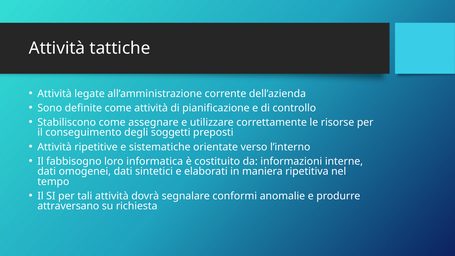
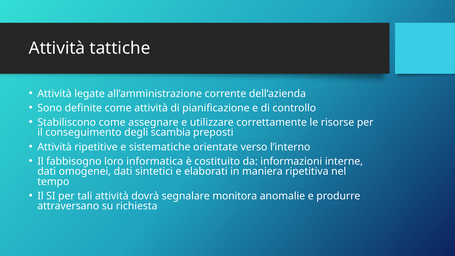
soggetti: soggetti -> scambia (171, 132)
conformi: conformi -> monitora (235, 196)
